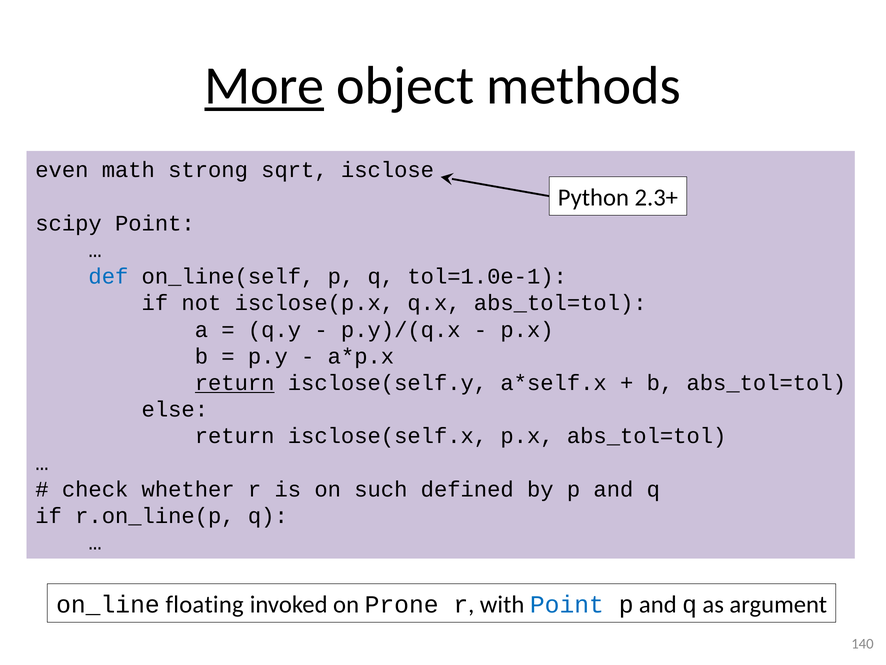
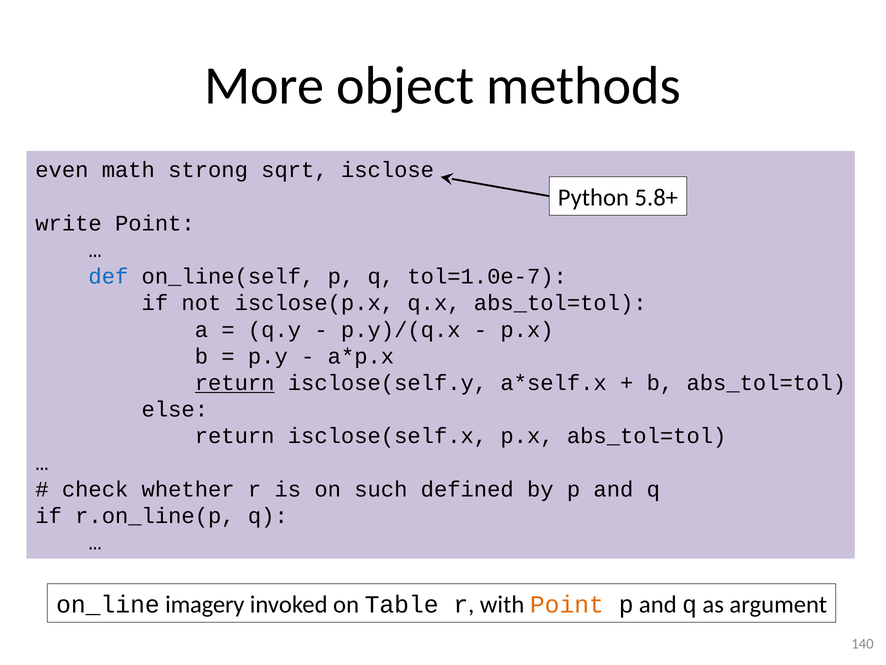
More underline: present -> none (264, 86)
2.3+: 2.3+ -> 5.8+ (656, 198)
scipy: scipy -> write (69, 223)
tol=1.0e-1: tol=1.0e-1 -> tol=1.0e-7 (487, 276)
floating: floating -> imagery (205, 604)
Prone: Prone -> Table (402, 604)
Point colour: blue -> orange (567, 604)
